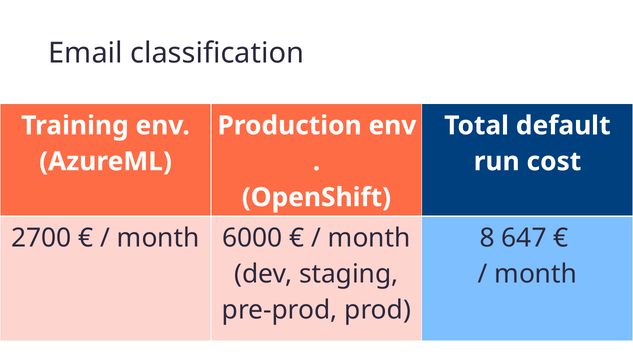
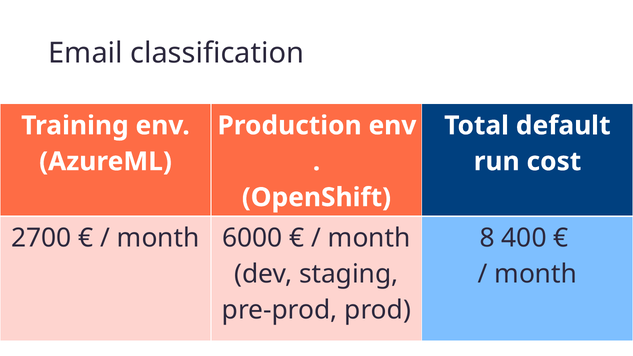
647: 647 -> 400 (524, 238)
